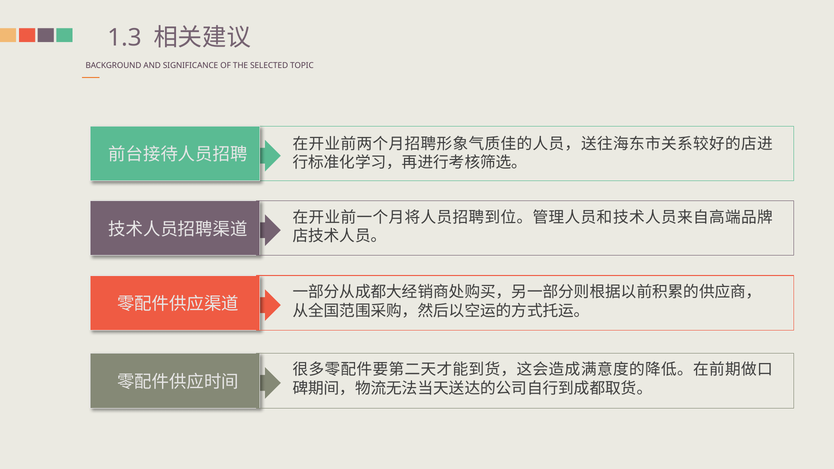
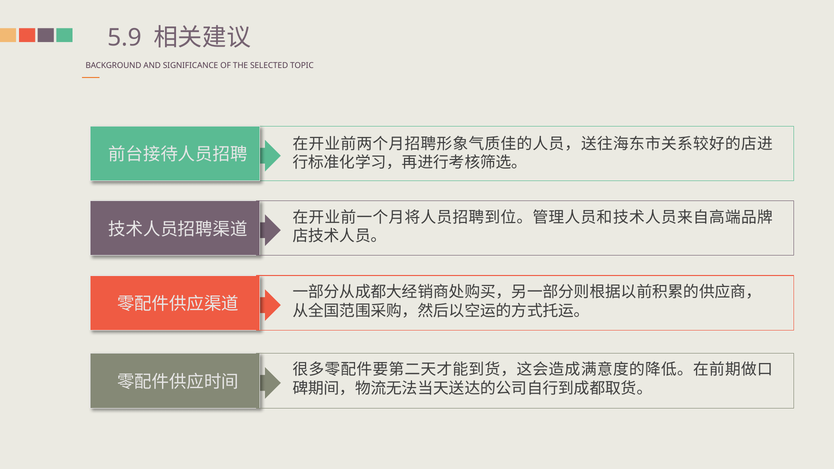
1.3: 1.3 -> 5.9 (124, 38)
